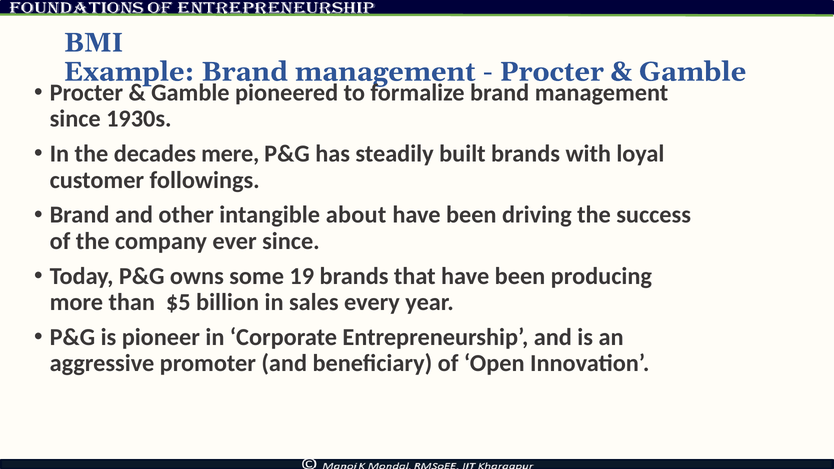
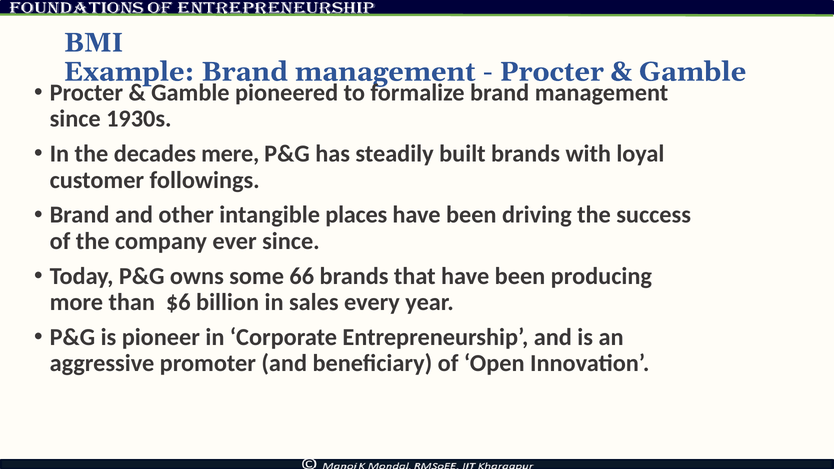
about: about -> places (356, 215)
19: 19 -> 66 (302, 276)
$5: $5 -> $6 (178, 302)
